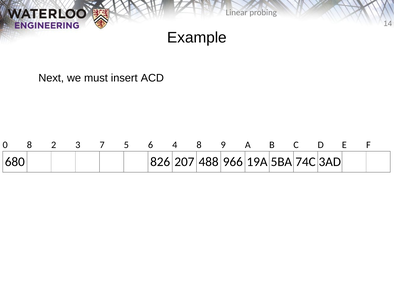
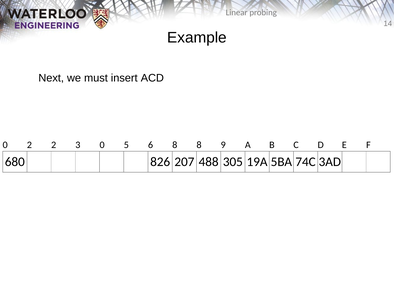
0 8: 8 -> 2 (29, 145)
3 7: 7 -> 0 (102, 145)
6 4: 4 -> 8 (175, 145)
966: 966 -> 305 (233, 162)
